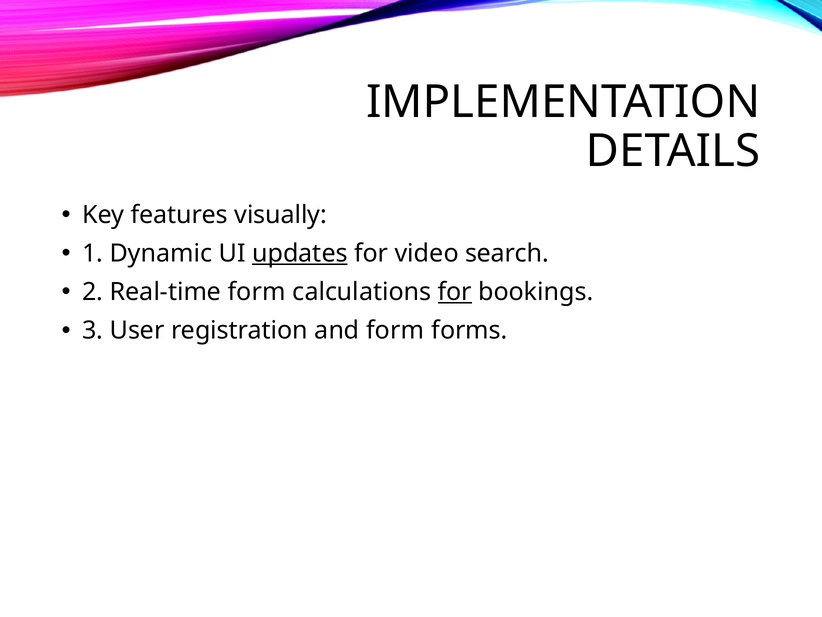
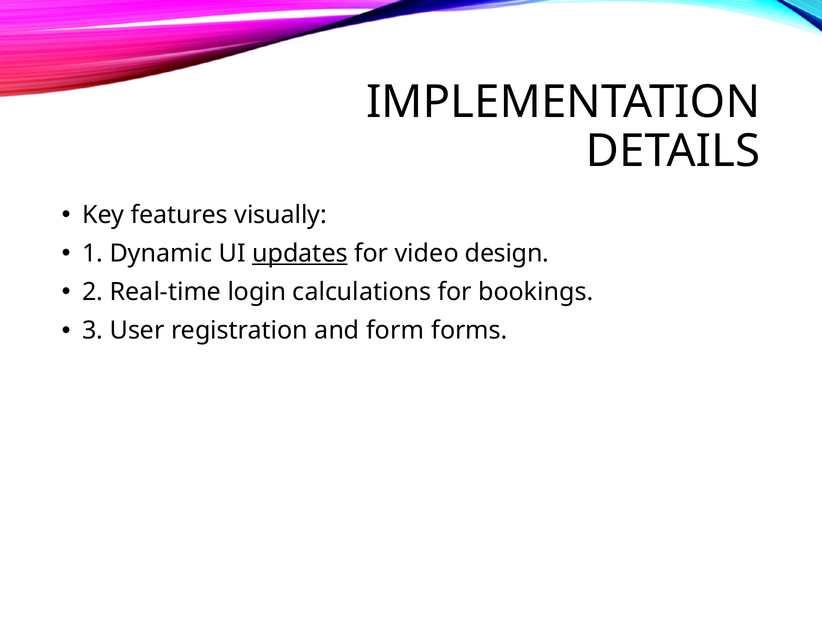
search: search -> design (507, 253)
Real-time form: form -> login (257, 292)
for underline: present -> none (455, 292)
